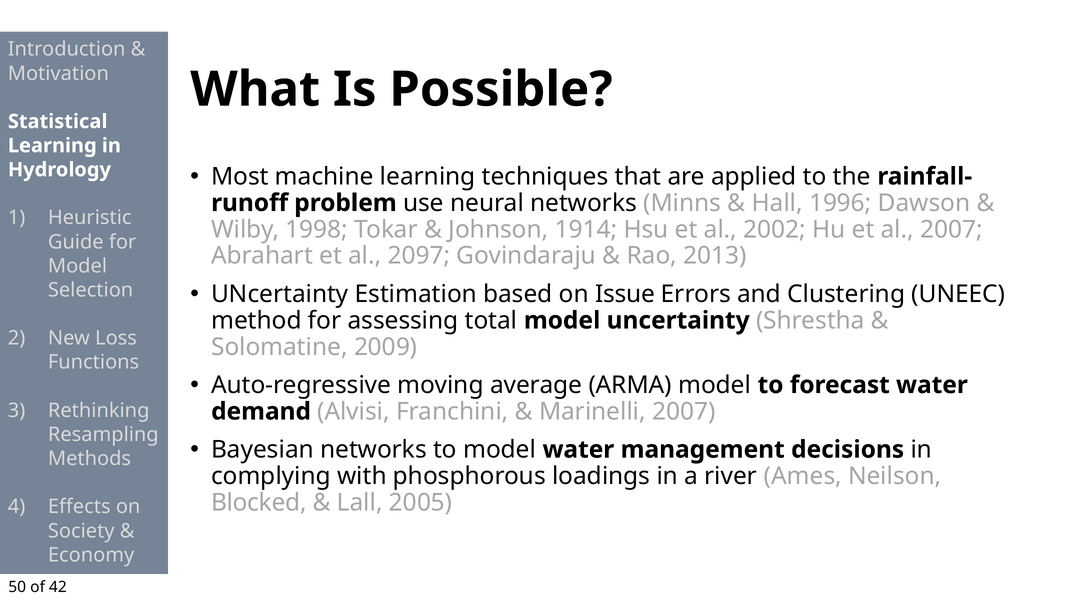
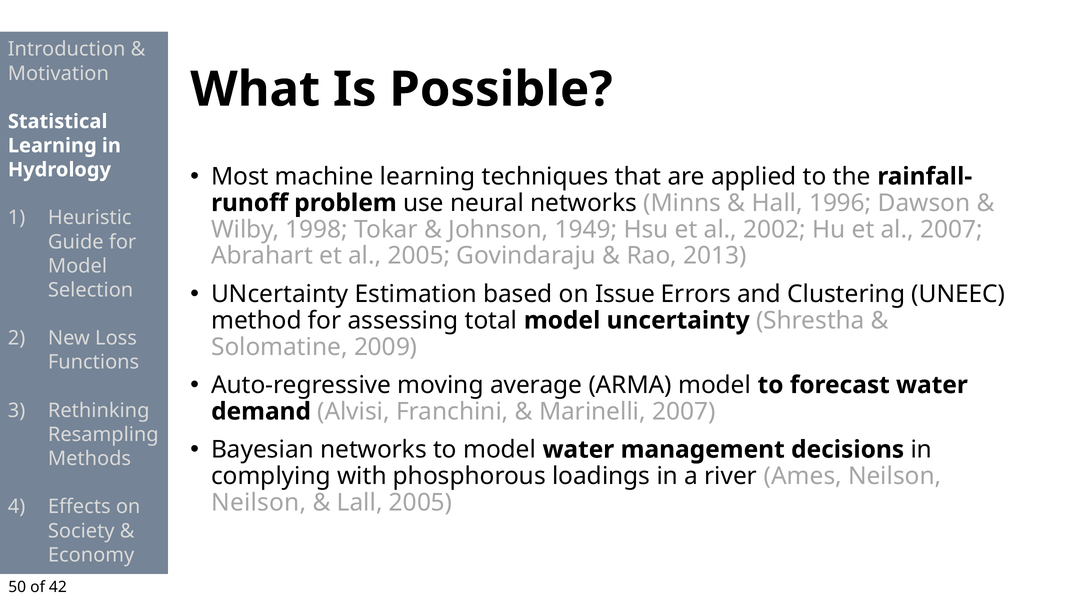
1914: 1914 -> 1949 (586, 229)
al 2097: 2097 -> 2005 (419, 256)
Blocked: Blocked -> Neilson (259, 502)
